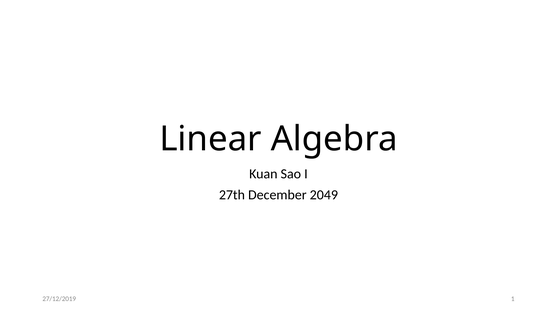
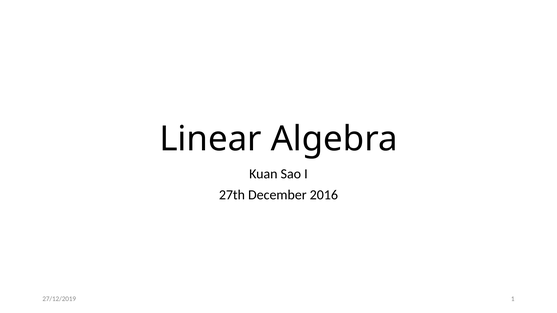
2049: 2049 -> 2016 (324, 195)
